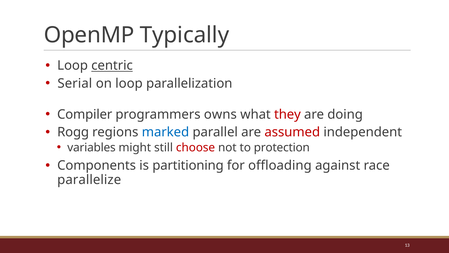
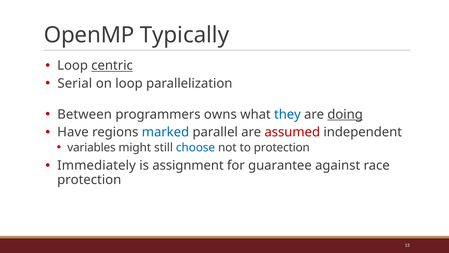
Compiler: Compiler -> Between (85, 114)
they colour: red -> blue (287, 114)
doing underline: none -> present (345, 114)
Rogg: Rogg -> Have (73, 132)
choose colour: red -> blue (196, 147)
Components: Components -> Immediately (97, 165)
partitioning: partitioning -> assignment (188, 165)
offloading: offloading -> guarantee (280, 165)
parallelize: parallelize -> protection (89, 179)
